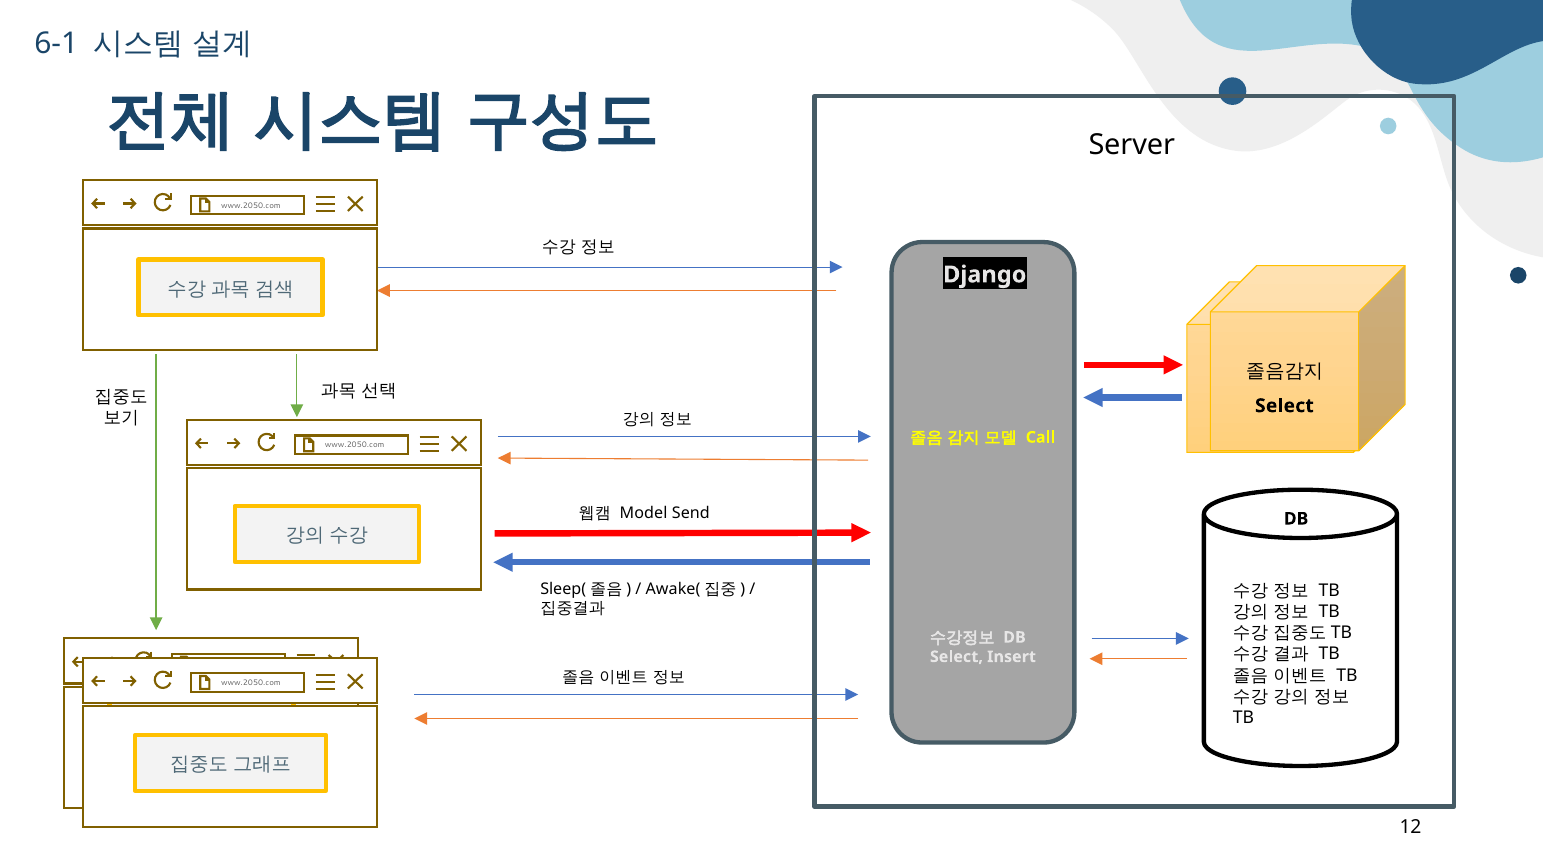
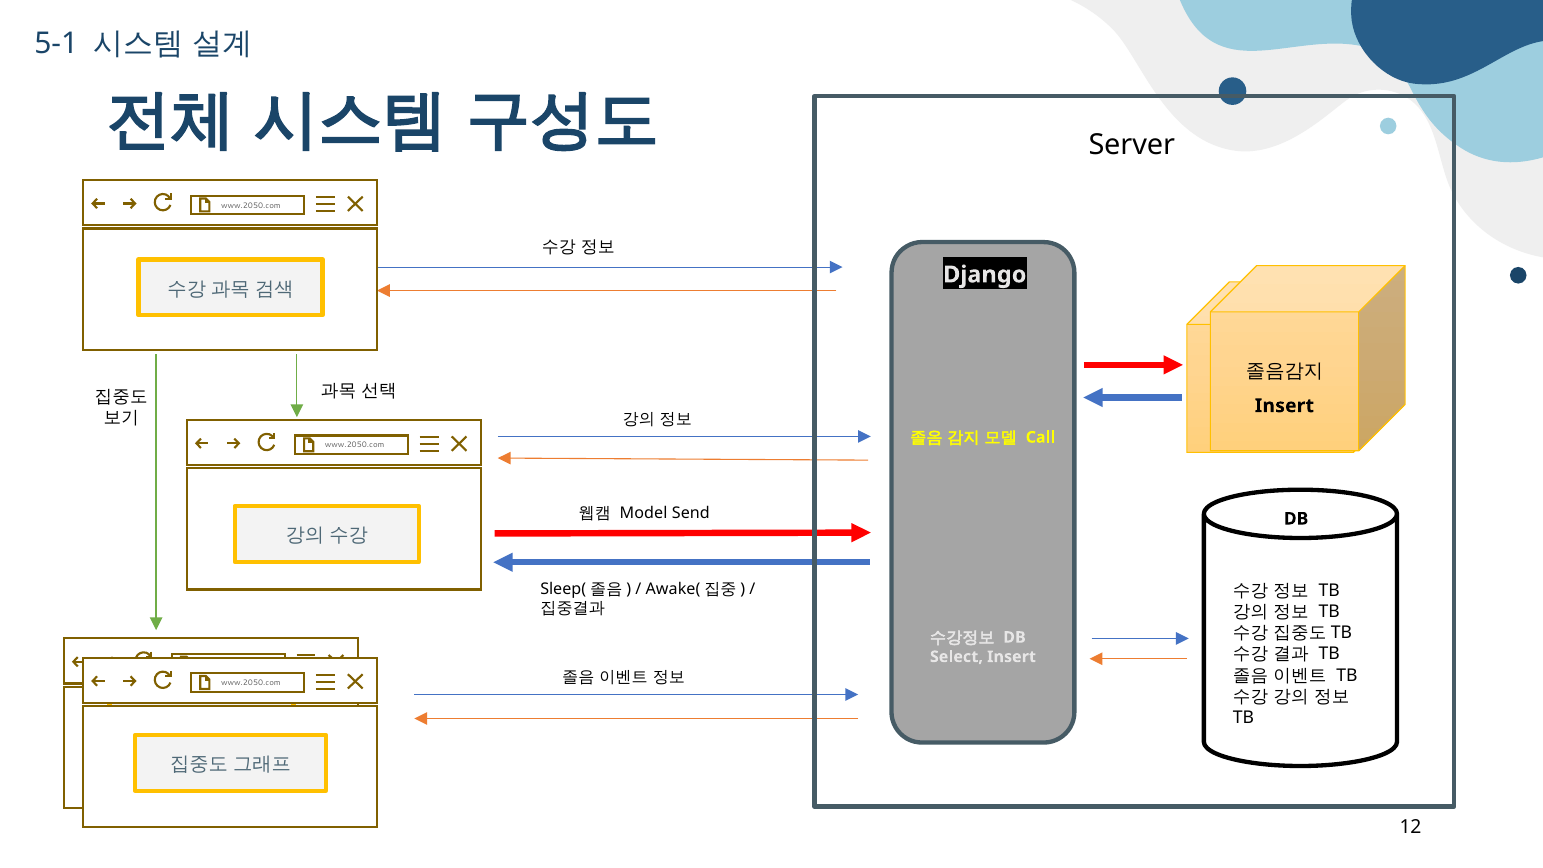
6-1: 6-1 -> 5-1 (56, 43)
Select: Select -> Insert (1284, 406)
